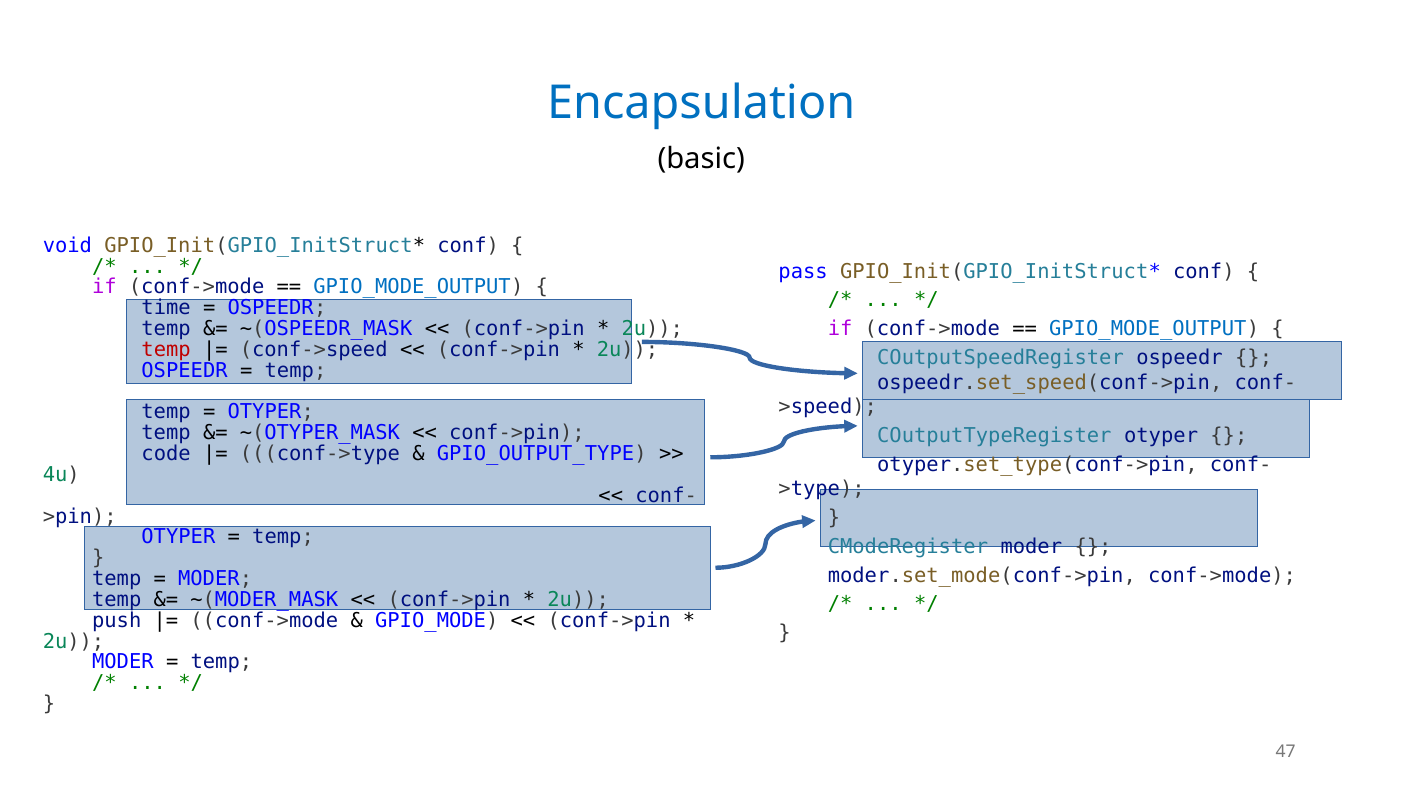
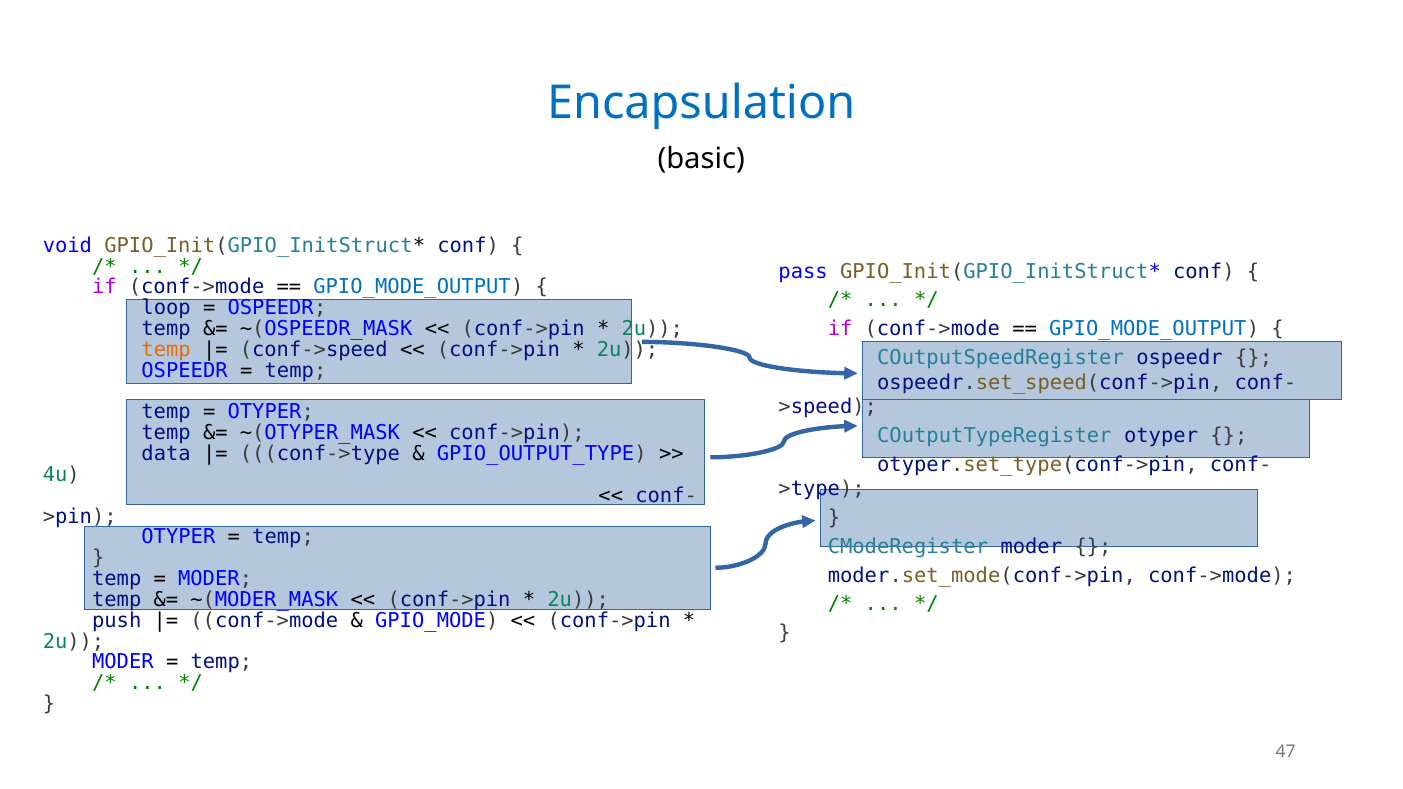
time: time -> loop (166, 308)
temp colour: red -> orange (166, 350)
code: code -> data (166, 454)
